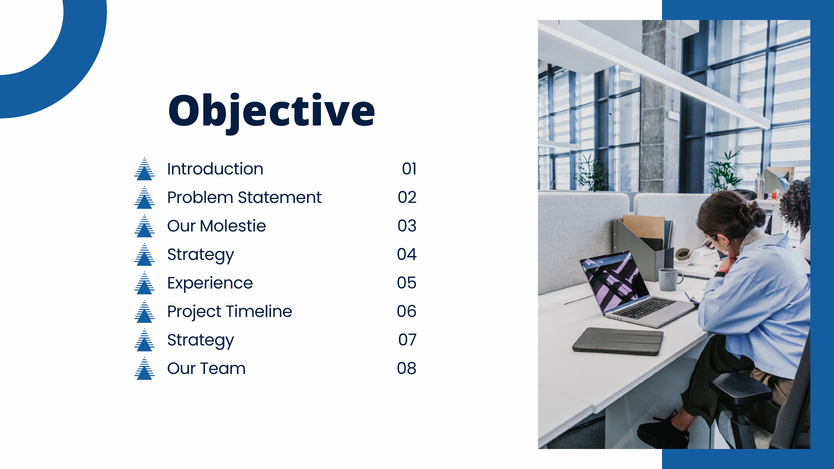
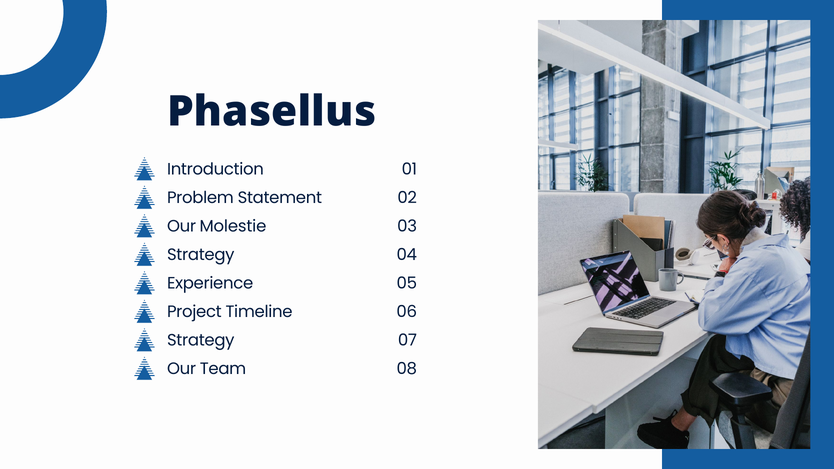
Objective: Objective -> Phasellus (272, 112)
